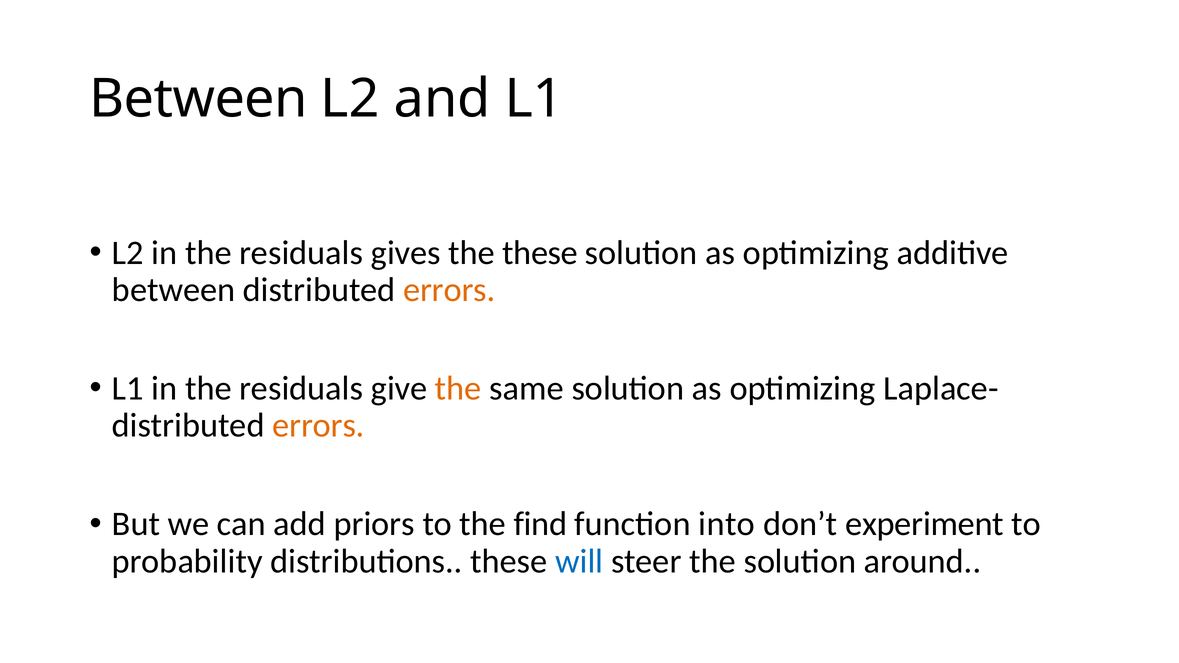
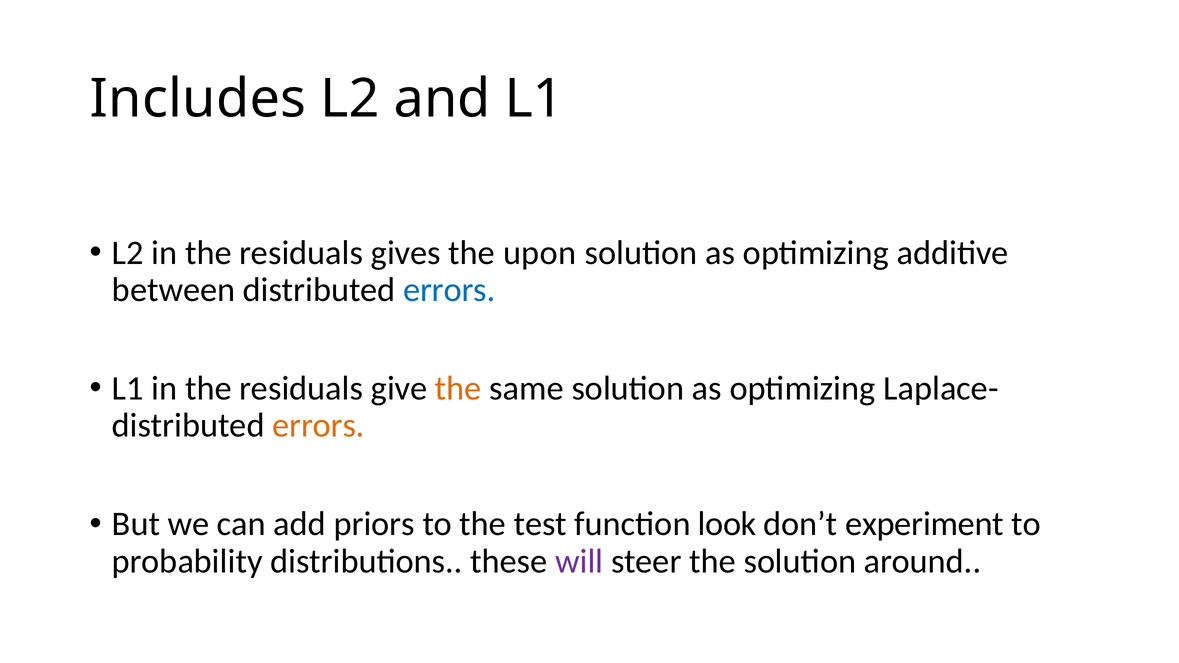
Between: Between -> Includes (198, 99)
the these: these -> upon (540, 253)
errors colour: orange -> blue (449, 290)
find: find -> test (540, 524)
into: into -> look (727, 524)
will colour: blue -> purple (579, 561)
